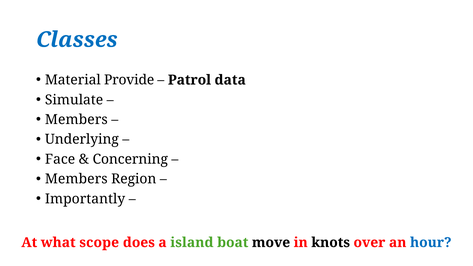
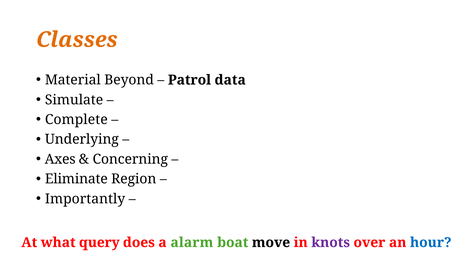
Classes colour: blue -> orange (77, 40)
Provide: Provide -> Beyond (129, 80)
Members: Members -> Complete (76, 120)
Face: Face -> Axes (60, 159)
Members: Members -> Eliminate (76, 179)
scope: scope -> query (99, 243)
island: island -> alarm (192, 243)
knots colour: black -> purple (331, 243)
